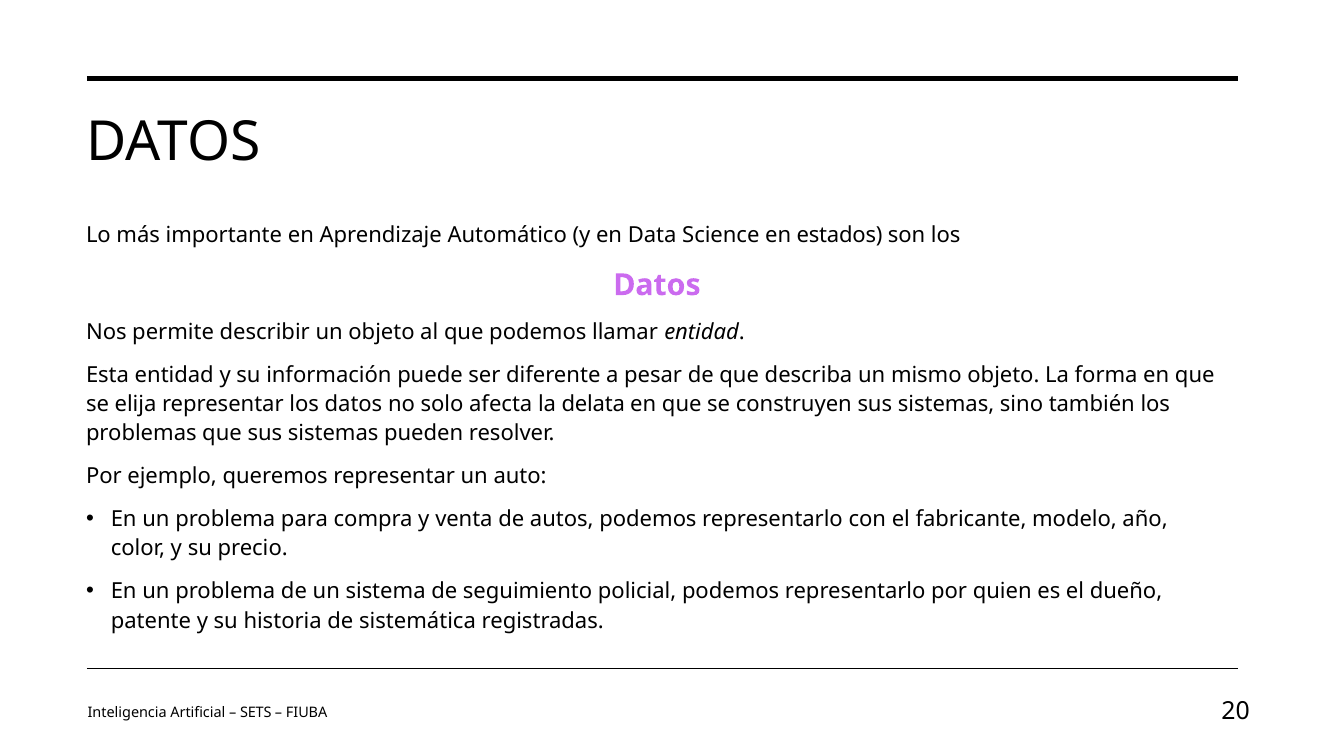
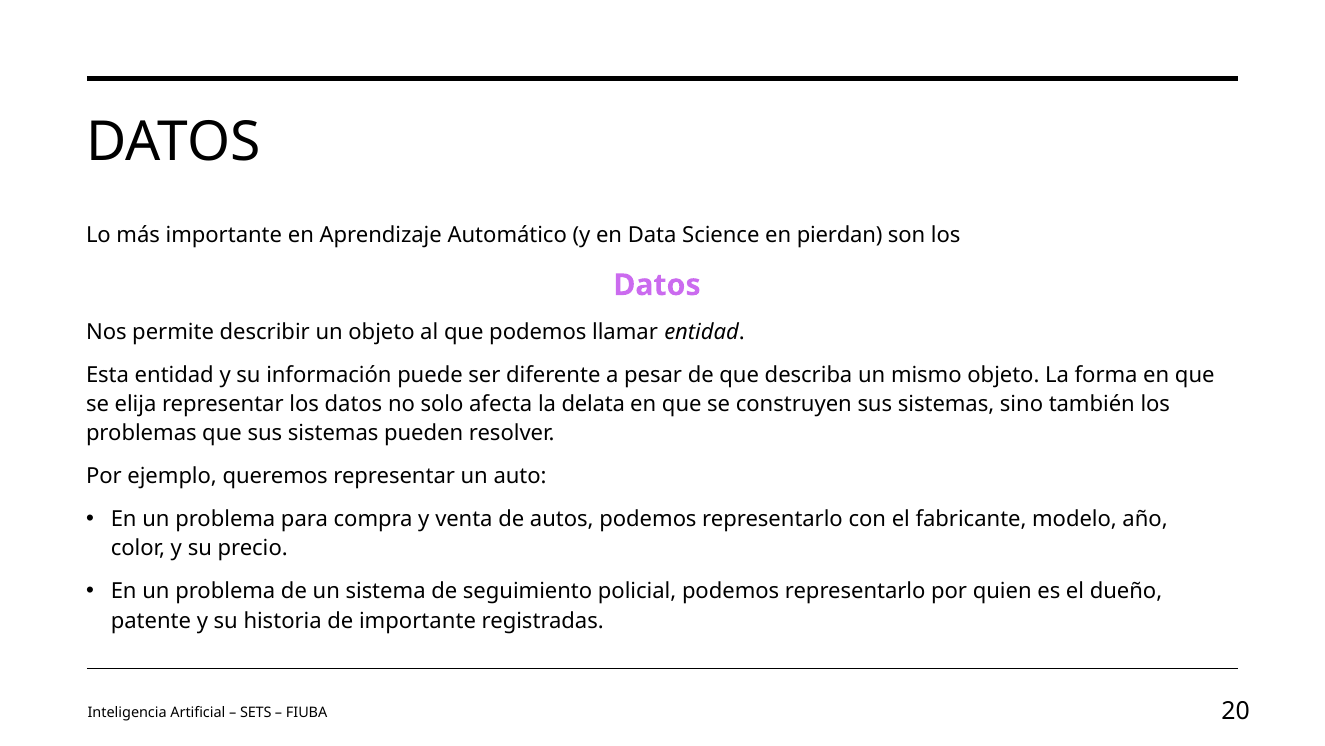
estados: estados -> pierdan (840, 235)
de sistemática: sistemática -> importante (417, 620)
